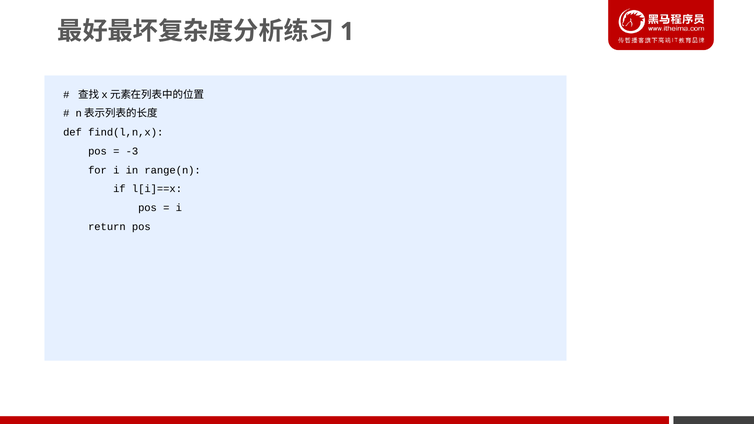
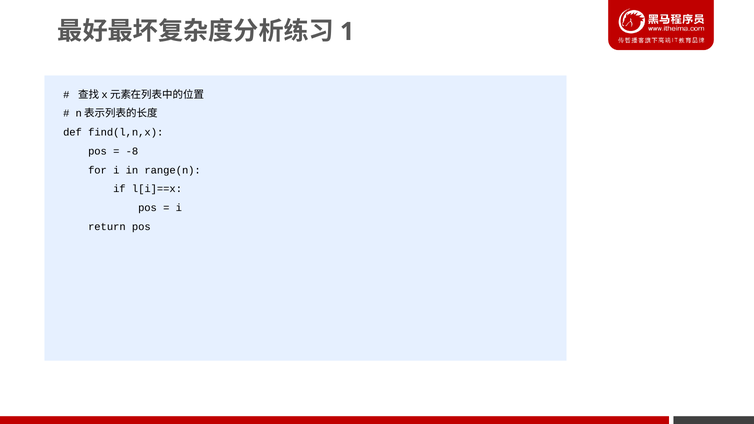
-3: -3 -> -8 (132, 151)
